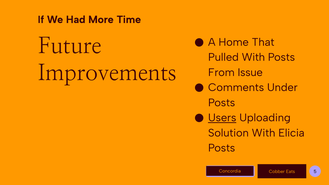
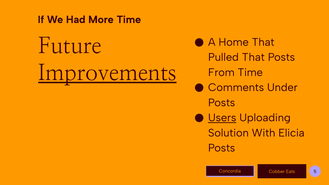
Pulled With: With -> That (253, 57)
Improvements underline: none -> present (107, 73)
From Issue: Issue -> Time (250, 73)
